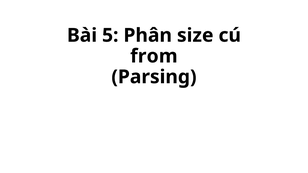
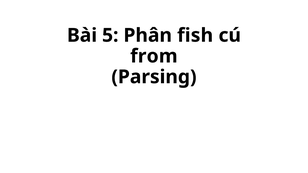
size: size -> fish (195, 35)
